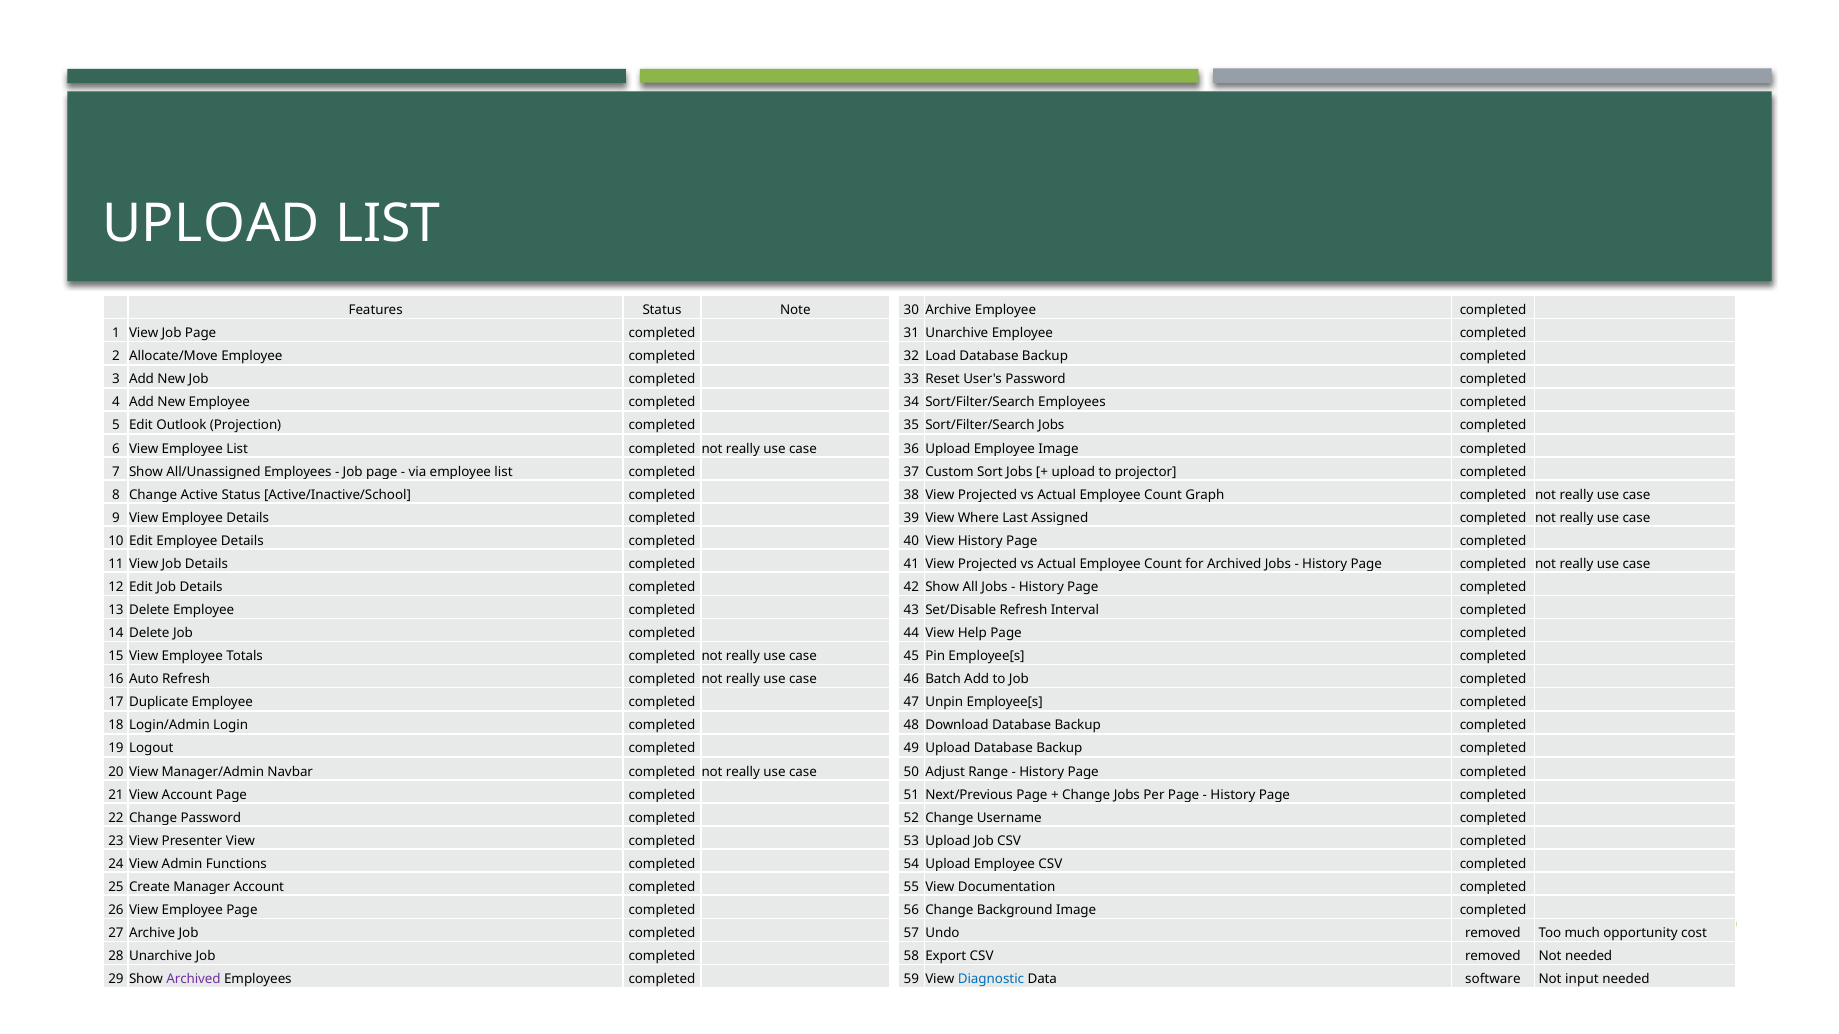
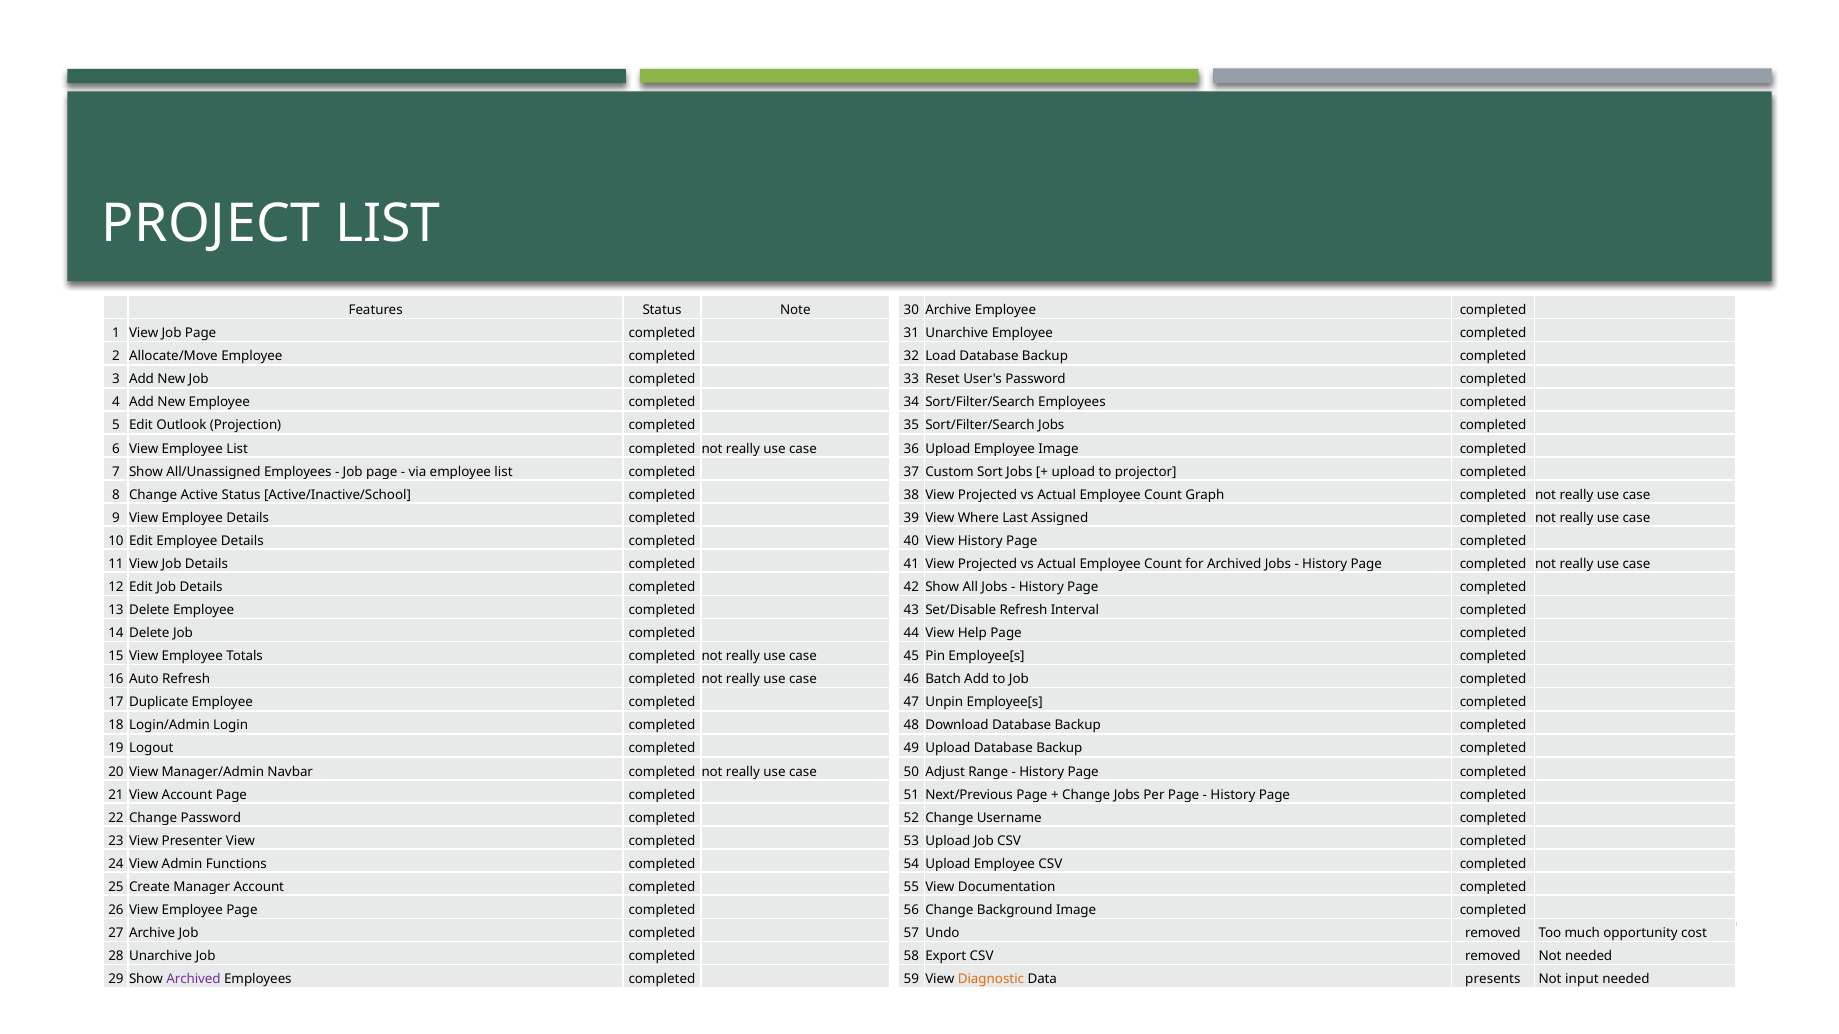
UPLOAD: UPLOAD -> PROJECT (211, 224)
Diagnostic colour: blue -> orange (991, 980)
software: software -> presents (1493, 980)
